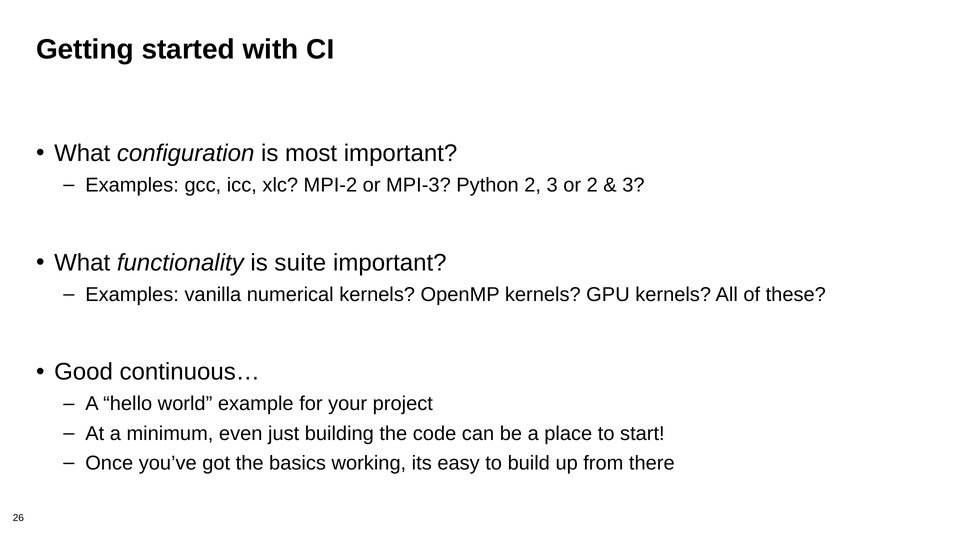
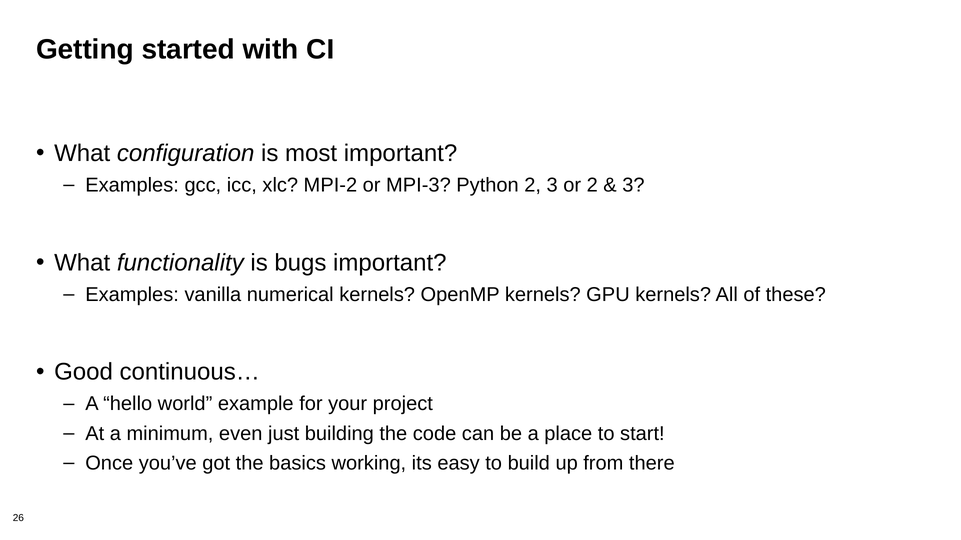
suite: suite -> bugs (300, 263)
